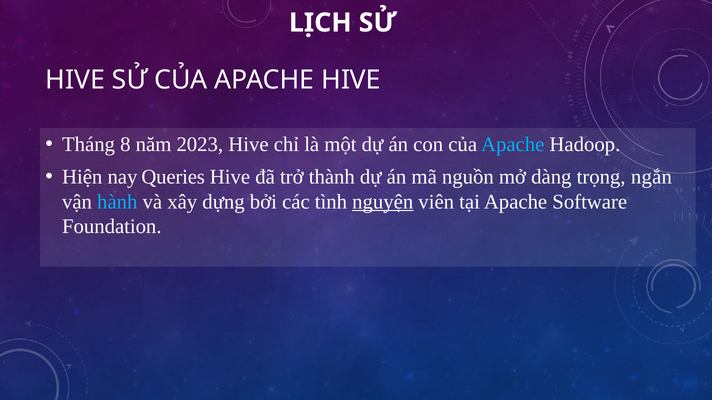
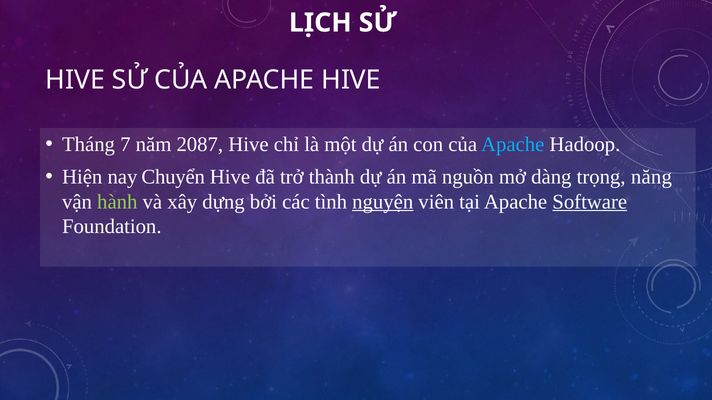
8: 8 -> 7 (125, 145)
2023: 2023 -> 2087 (200, 145)
Queries: Queries -> Chuyển (173, 177)
ngắn: ngắn -> năng (651, 177)
hành colour: light blue -> light green (117, 202)
Software underline: none -> present (590, 202)
